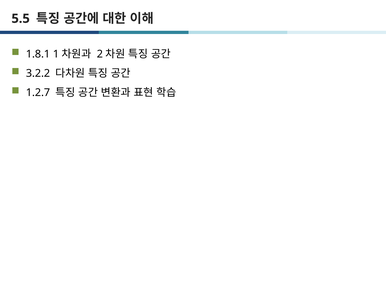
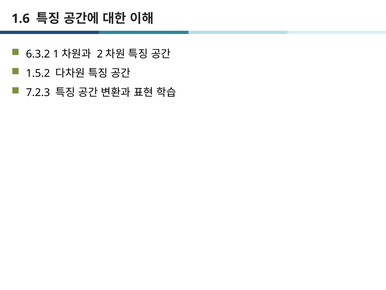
5.5: 5.5 -> 1.6 (21, 19)
1.8.1: 1.8.1 -> 6.3.2 (38, 54)
3.2.2: 3.2.2 -> 1.5.2 (38, 73)
1.2.7: 1.2.7 -> 7.2.3 (38, 93)
